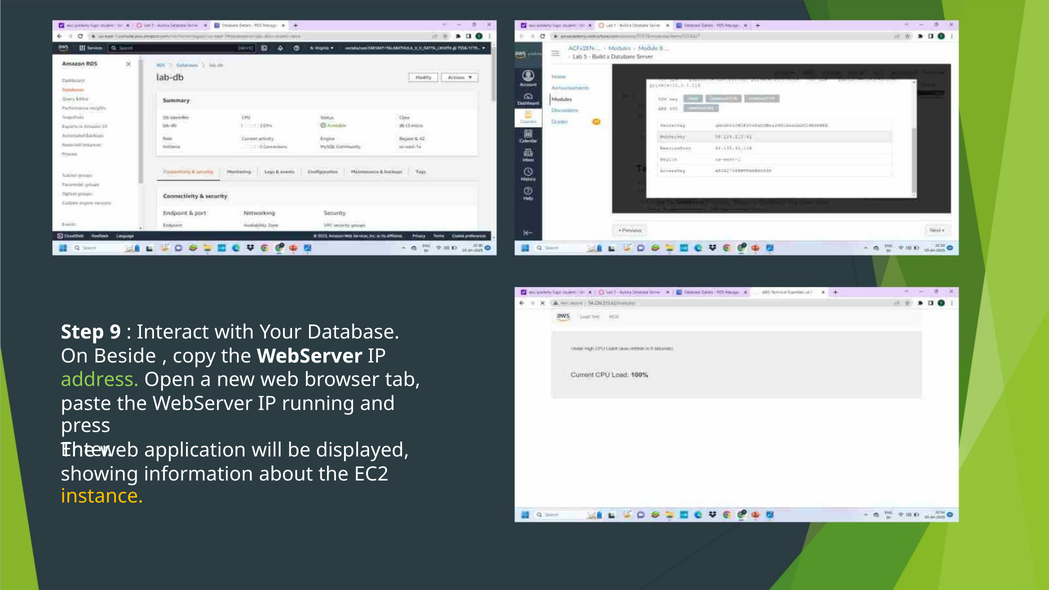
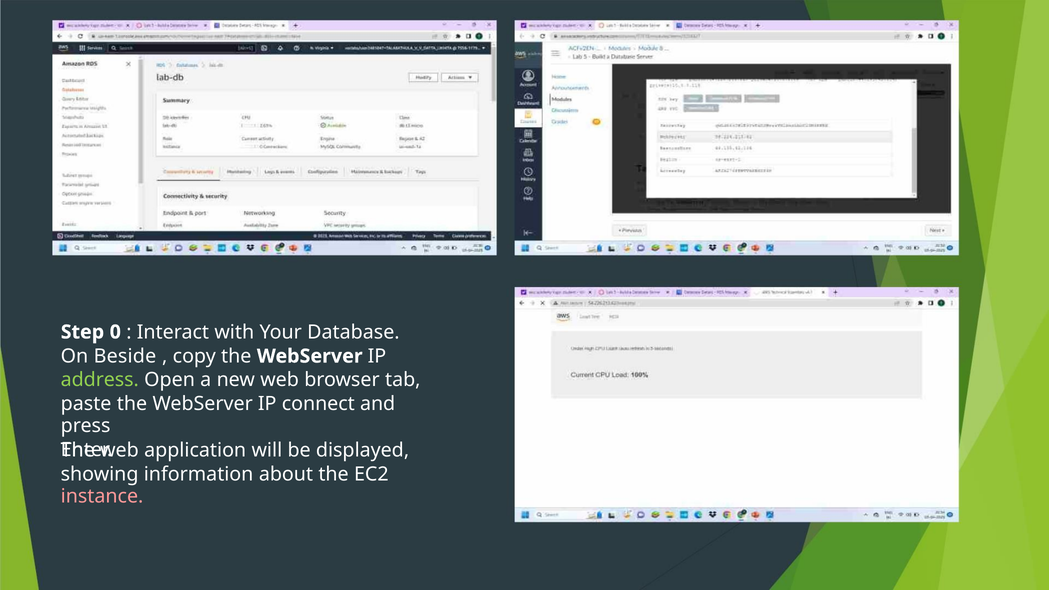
9: 9 -> 0 (115, 332)
running: running -> connect (318, 404)
instance colour: yellow -> pink (102, 496)
